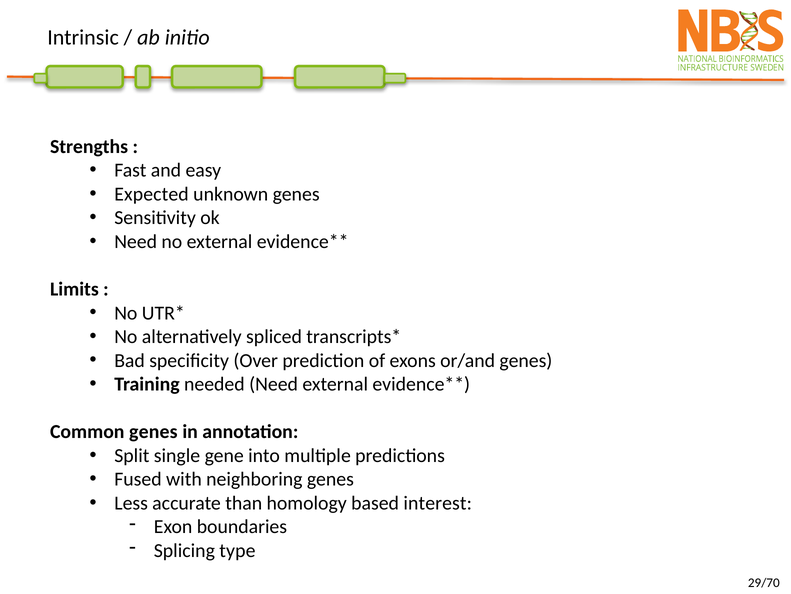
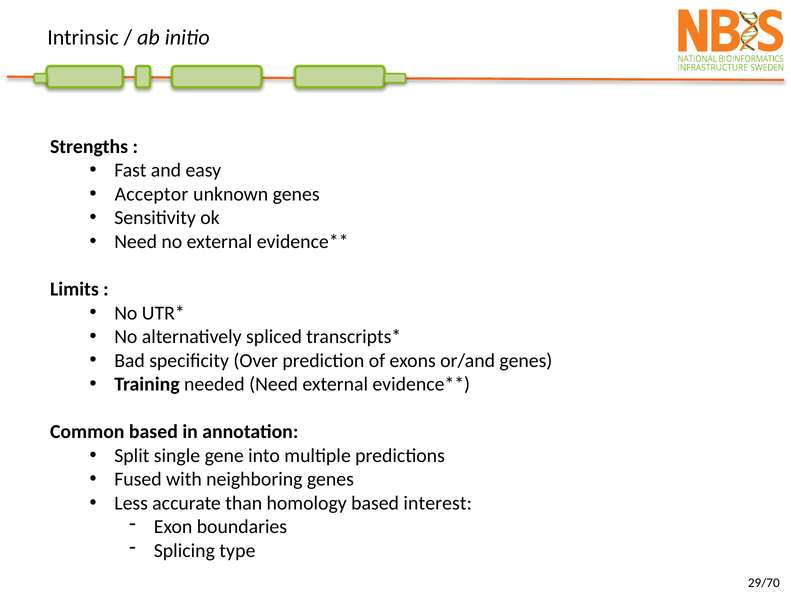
Expected: Expected -> Acceptor (151, 194)
Common genes: genes -> based (153, 431)
